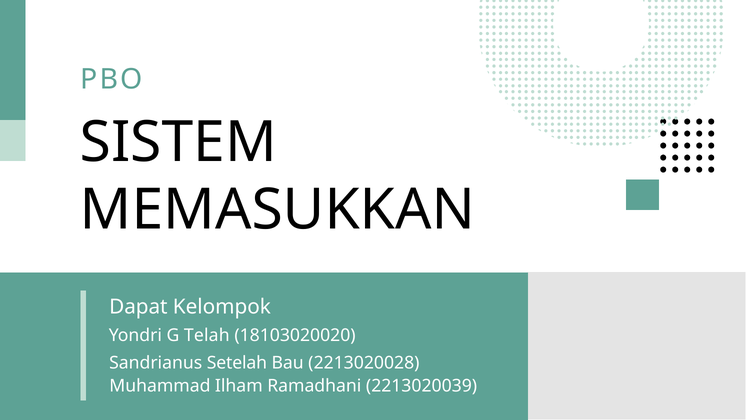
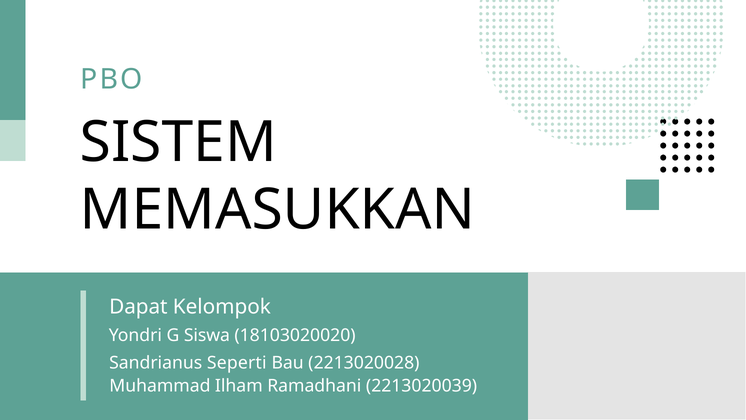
Telah: Telah -> Siswa (207, 335)
Setelah: Setelah -> Seperti (237, 363)
